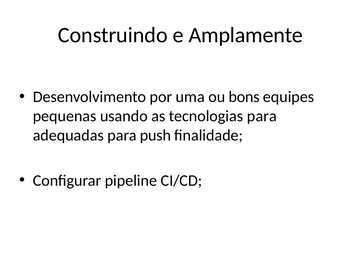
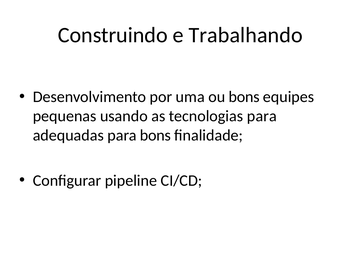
Amplamente: Amplamente -> Trabalhando (246, 35)
para push: push -> bons (155, 135)
